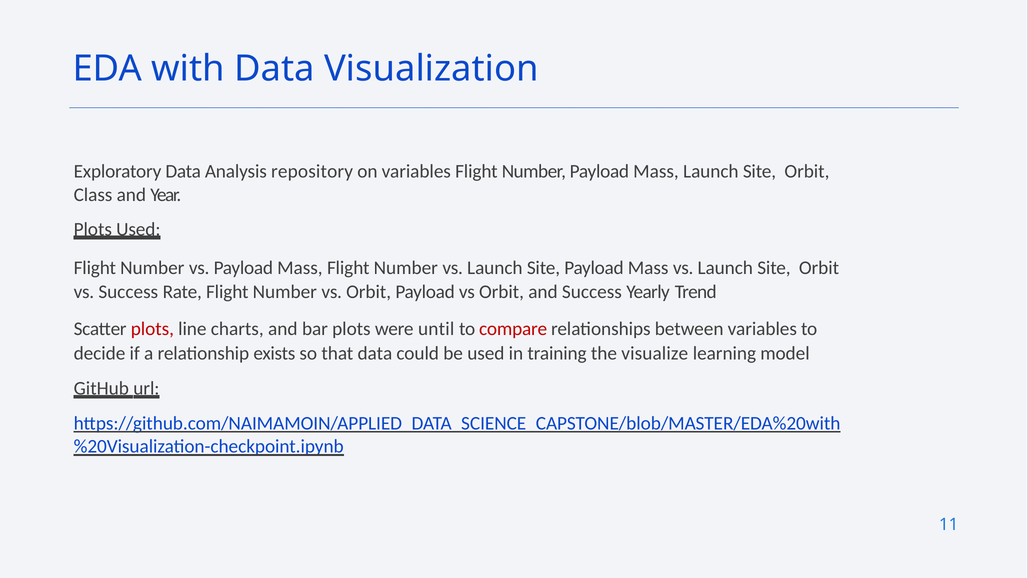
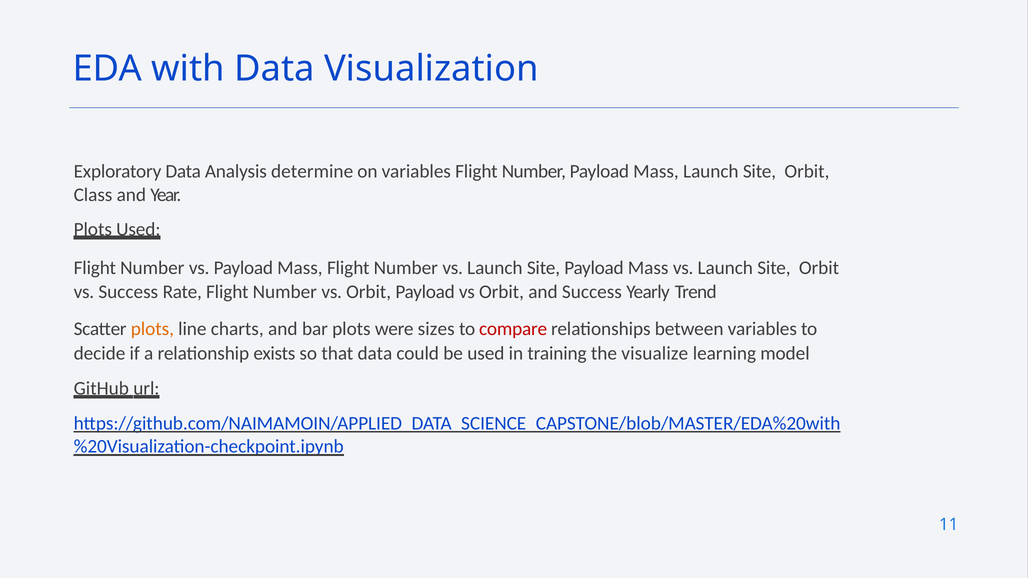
repository: repository -> determine (312, 171)
plots colour: red -> orange (152, 329)
until: until -> sizes (436, 329)
